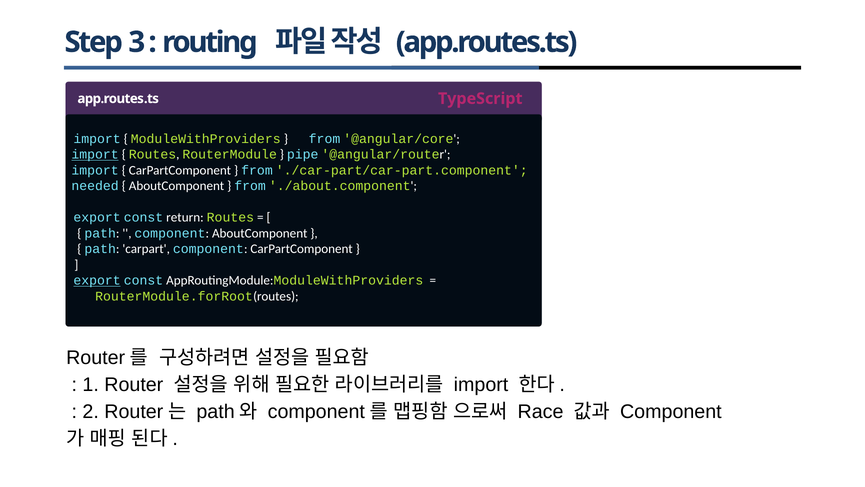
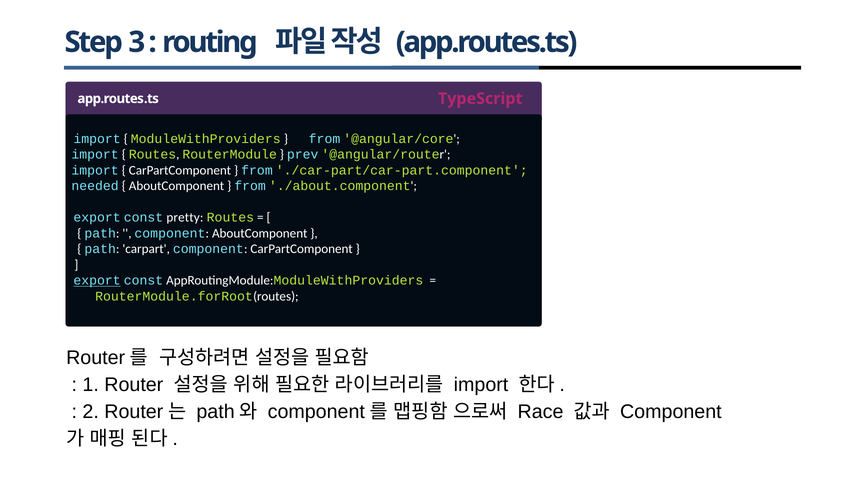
import underline: present -> none (95, 154)
pipe: pipe -> prev (303, 154)
return: return -> pretty (185, 217)
